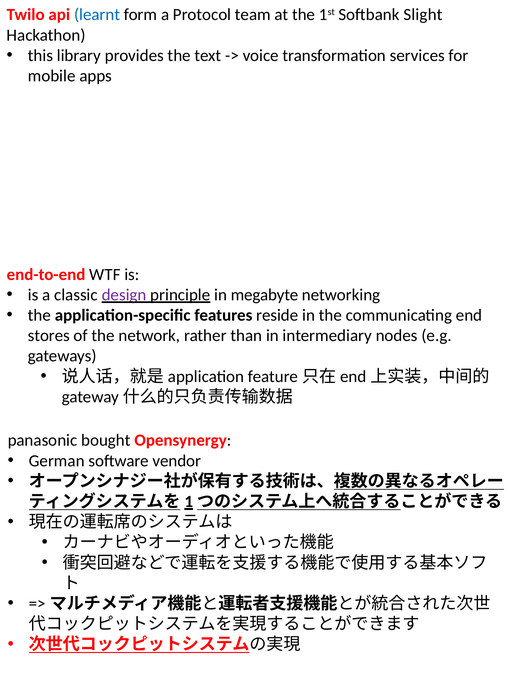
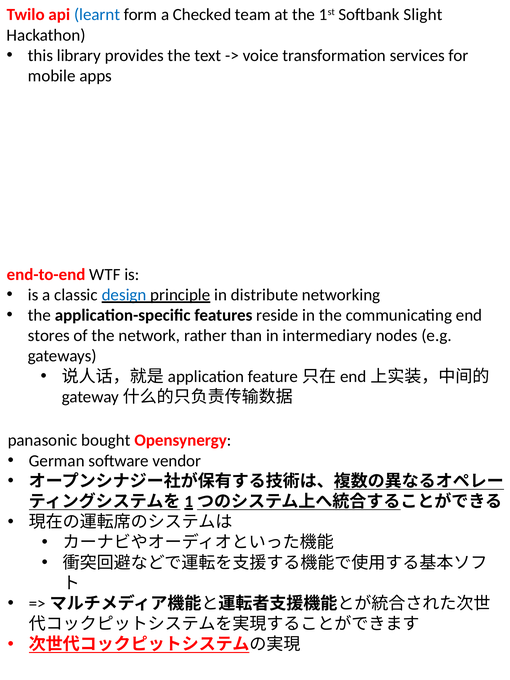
Protocol: Protocol -> Checked (202, 15)
design colour: purple -> blue (124, 295)
megabyte: megabyte -> distribute (264, 295)
